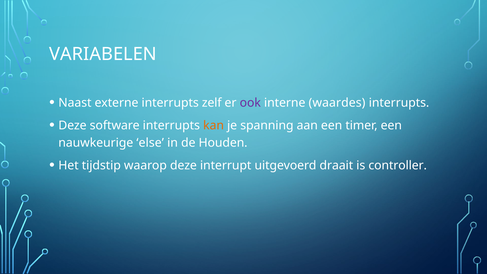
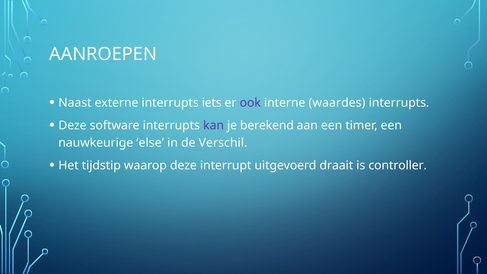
VARIABELEN: VARIABELEN -> AANROEPEN (103, 54)
zelf: zelf -> iets (212, 103)
kan colour: orange -> purple (214, 125)
spanning: spanning -> berekend (267, 125)
Houden: Houden -> Verschil (223, 143)
